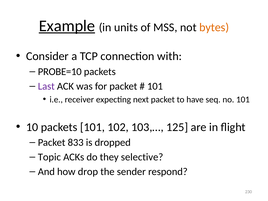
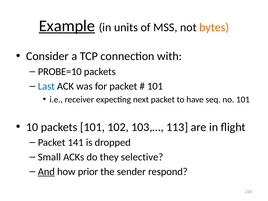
Last colour: purple -> blue (46, 86)
125: 125 -> 113 (177, 127)
833: 833 -> 141 (76, 142)
Topic: Topic -> Small (49, 157)
And underline: none -> present (46, 172)
drop: drop -> prior (88, 172)
